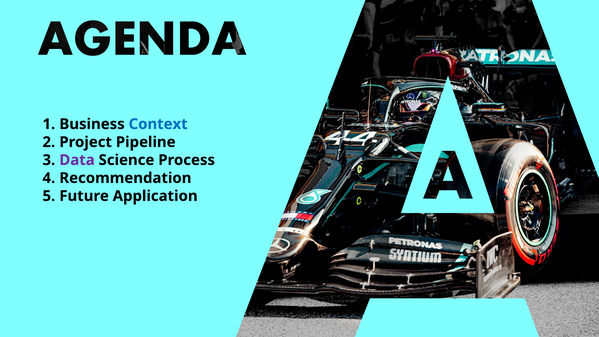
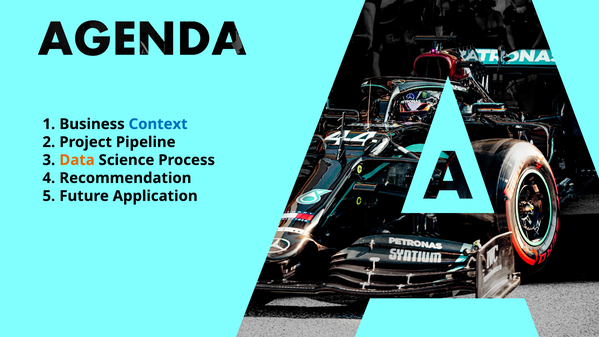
Data colour: purple -> orange (77, 160)
